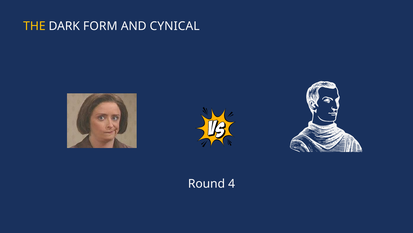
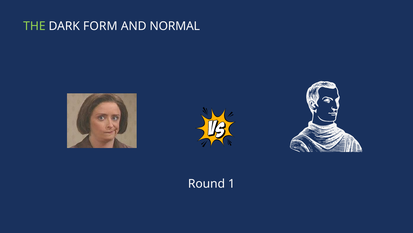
THE colour: yellow -> light green (34, 26)
CYNICAL: CYNICAL -> NORMAL (175, 26)
4: 4 -> 1 (232, 183)
